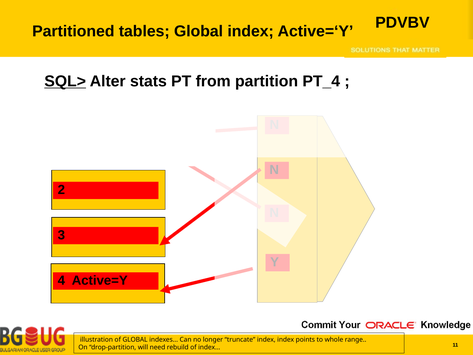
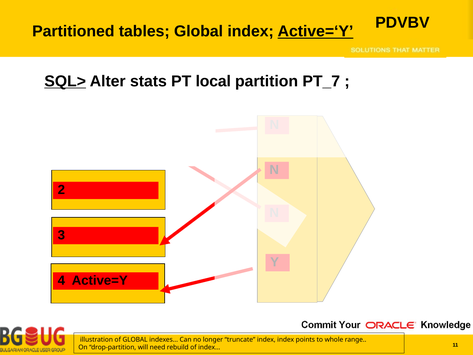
Active=‘Y underline: none -> present (315, 31)
from: from -> local (213, 81)
PT_4: PT_4 -> PT_7 (321, 81)
